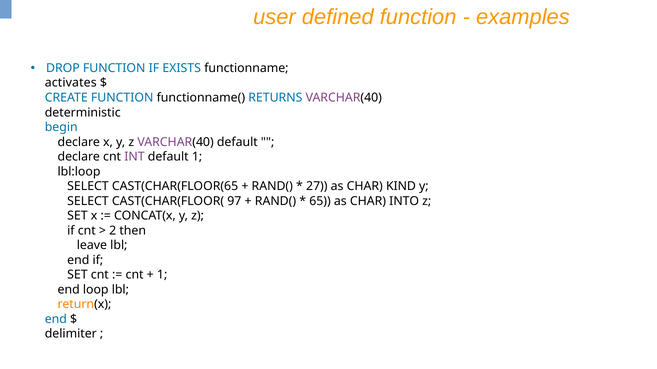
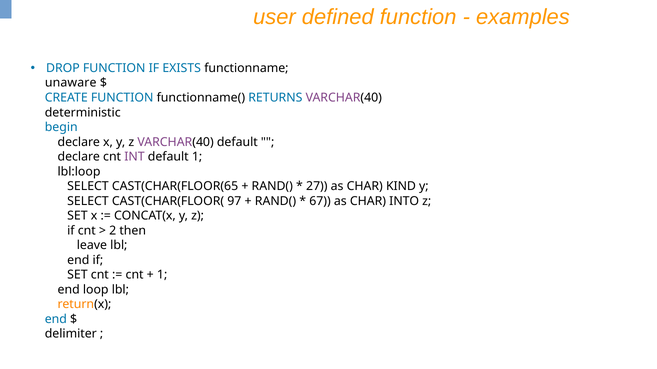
activates: activates -> unaware (71, 83)
65: 65 -> 67 (320, 201)
